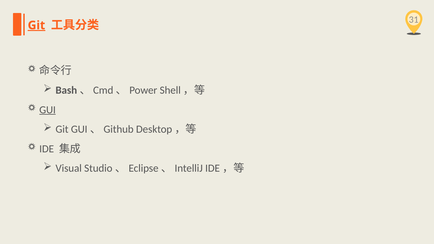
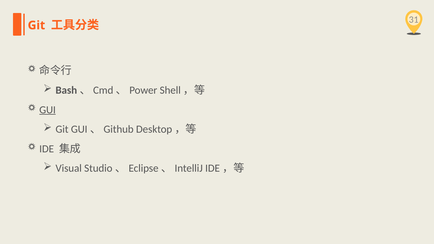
Git underline: present -> none (36, 25)
